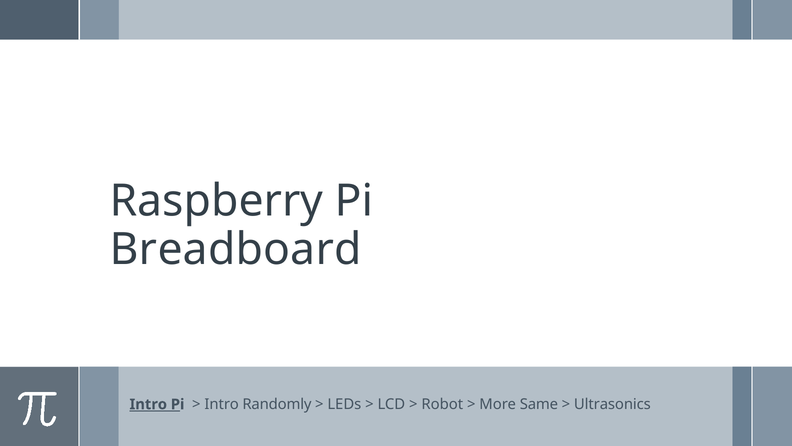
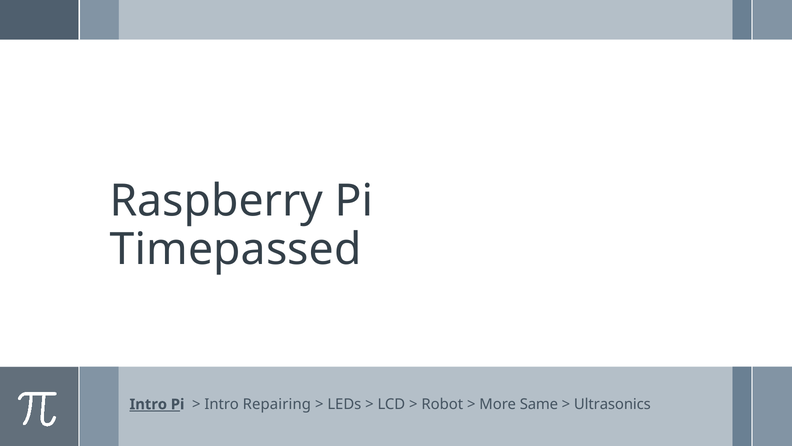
Breadboard: Breadboard -> Timepassed (236, 249)
Randomly: Randomly -> Repairing (277, 404)
